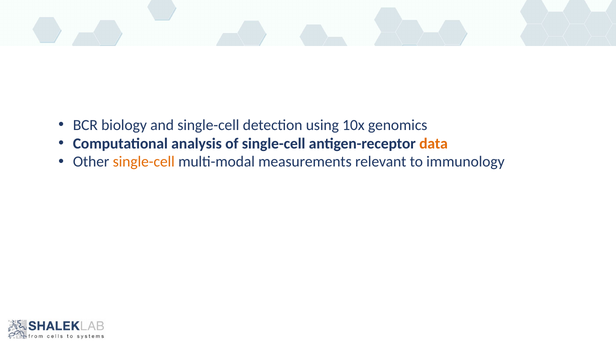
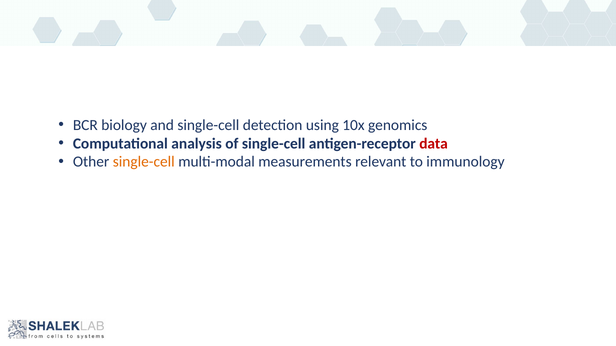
data colour: orange -> red (434, 144)
